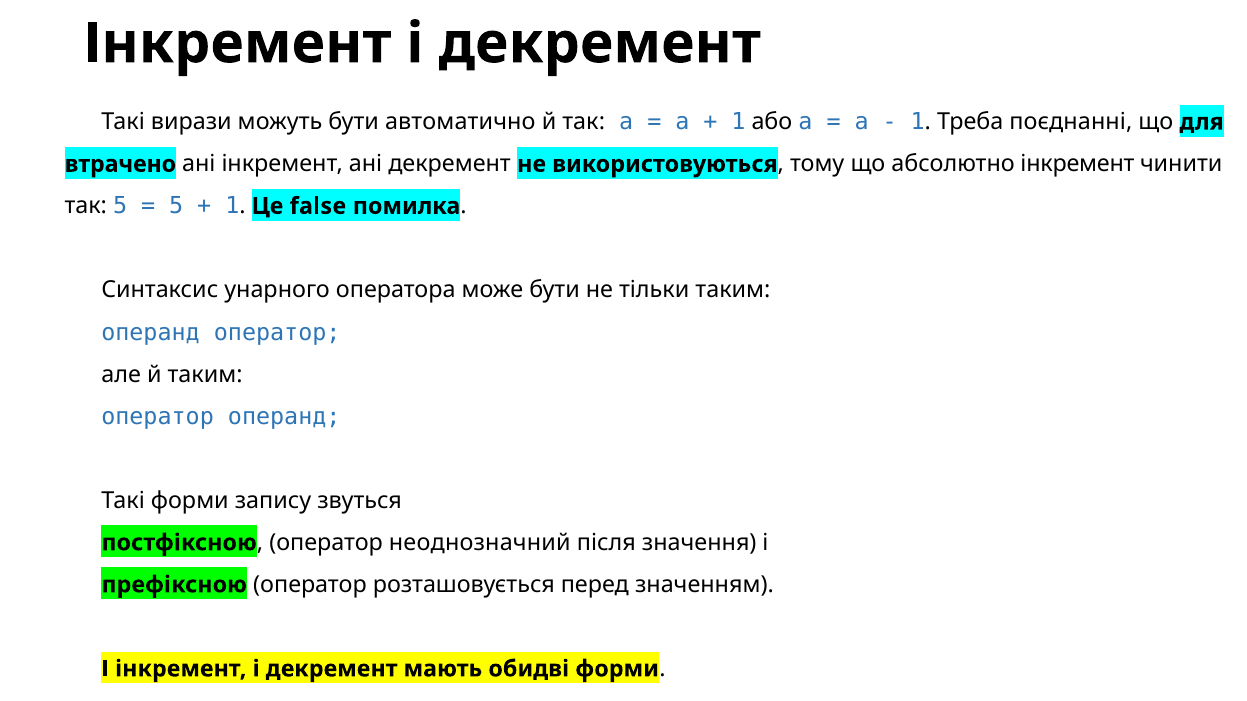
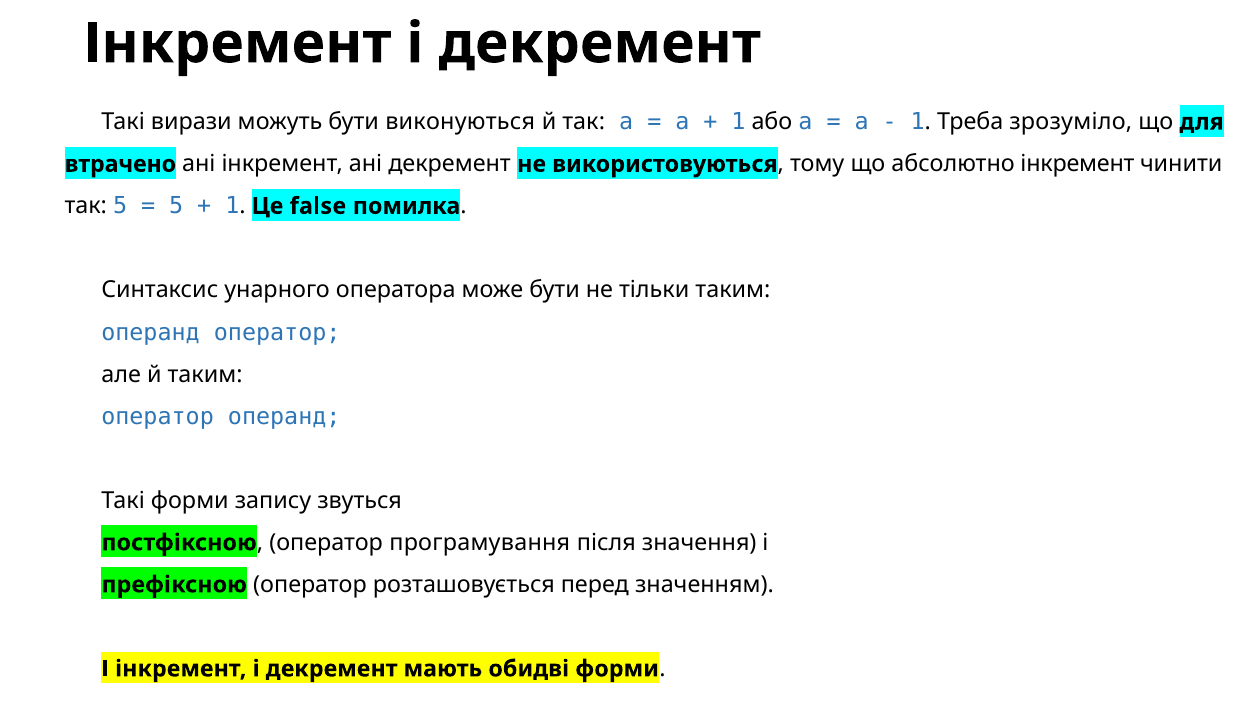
автоматично: автоматично -> виконуються (460, 122)
поєднанні: поєднанні -> зрозуміло (1071, 122)
неоднозначний: неоднозначний -> програмування (480, 543)
